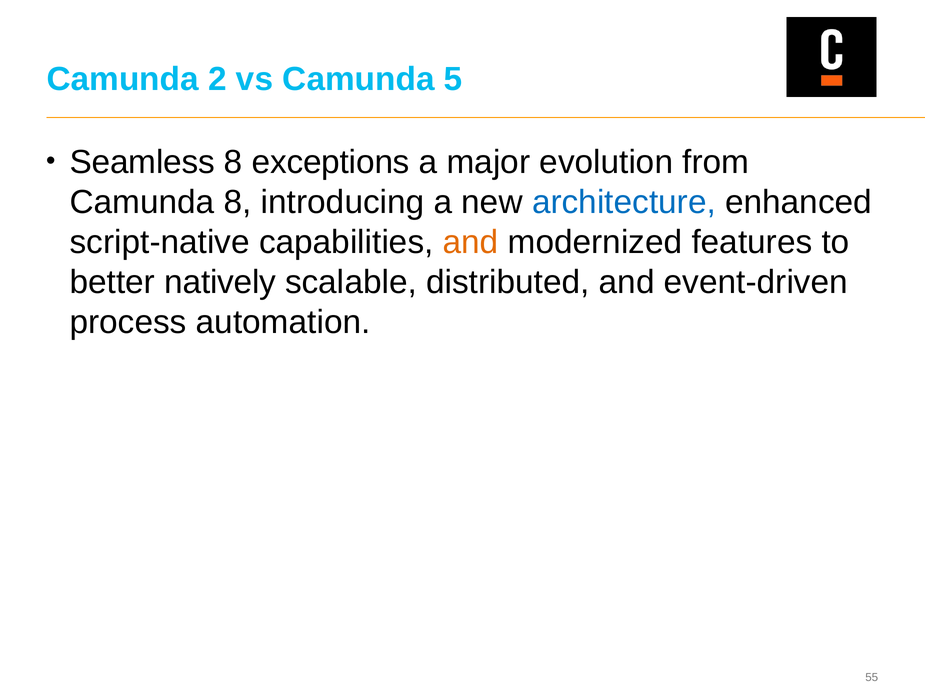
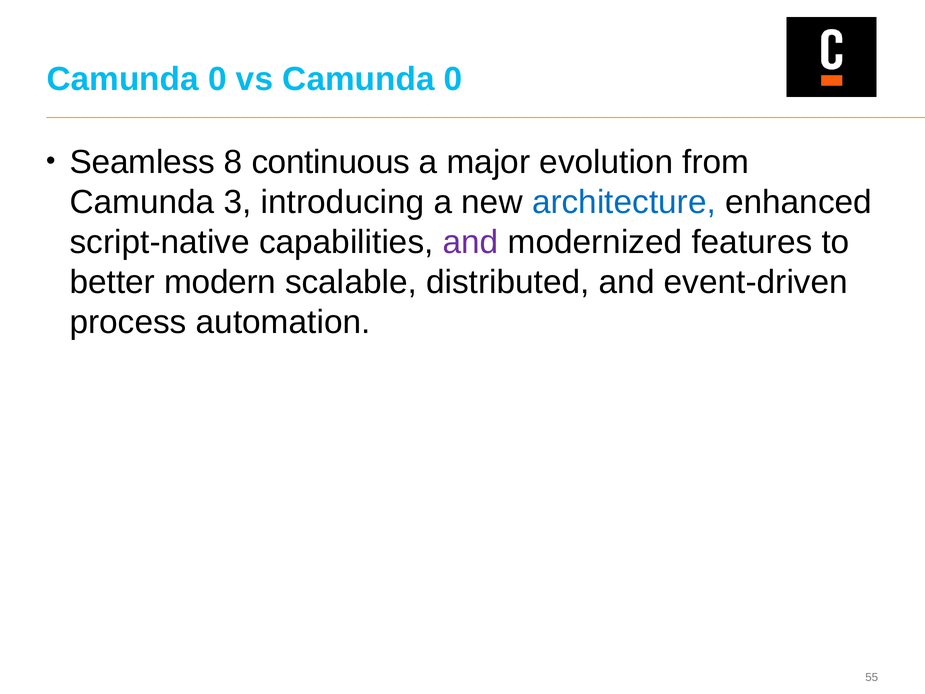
2: 2 -> 0 (217, 79)
vs Camunda 5: 5 -> 0 (453, 79)
exceptions: exceptions -> continuous (331, 162)
Camunda 8: 8 -> 3 (238, 202)
and colour: orange -> purple (471, 242)
natively: natively -> modern (220, 282)
